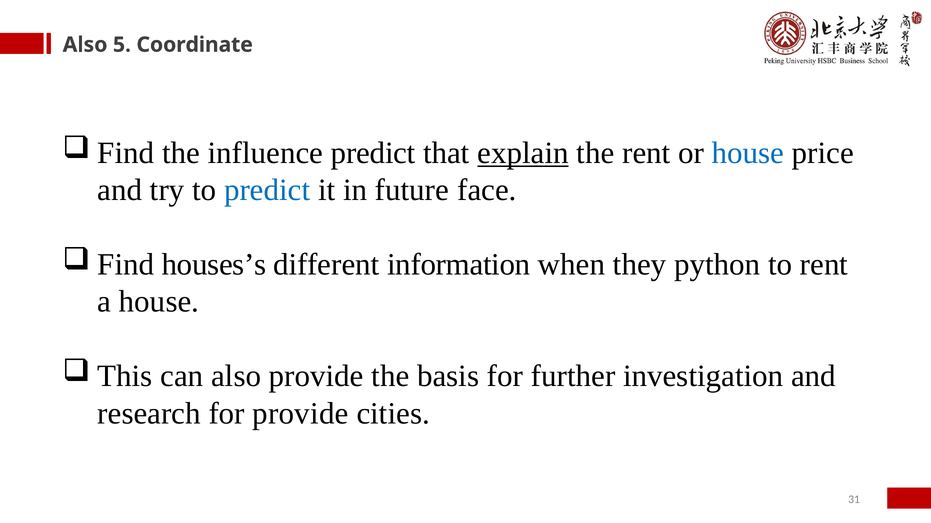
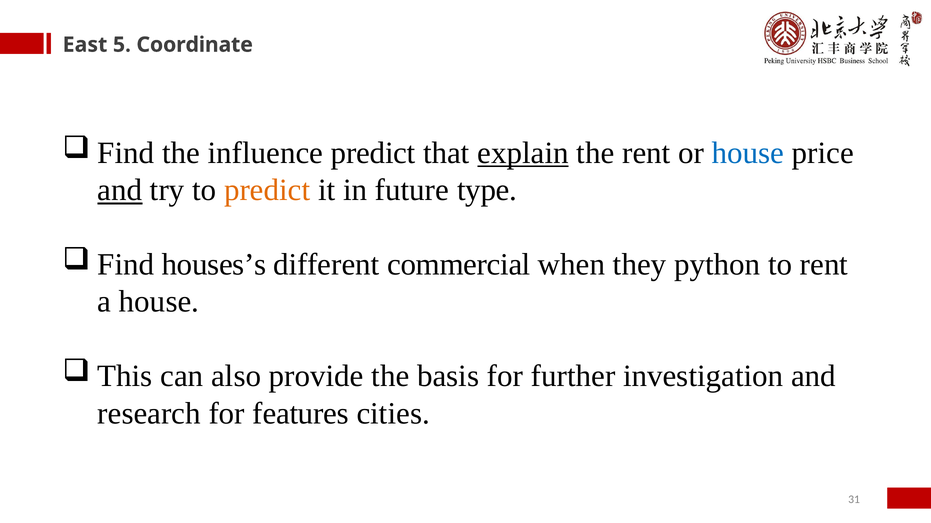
Also: Also -> East (85, 45)
and underline: none -> present (120, 190)
predict colour: blue -> orange (267, 190)
face: face -> type (487, 190)
information: information -> commercial (459, 265)
for provide: provide -> features (301, 414)
